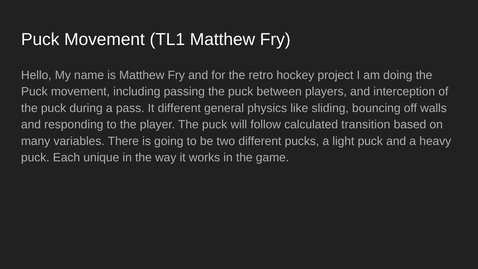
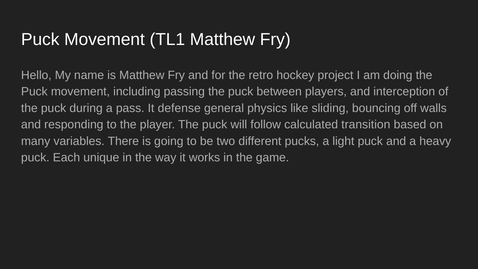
It different: different -> defense (179, 108)
